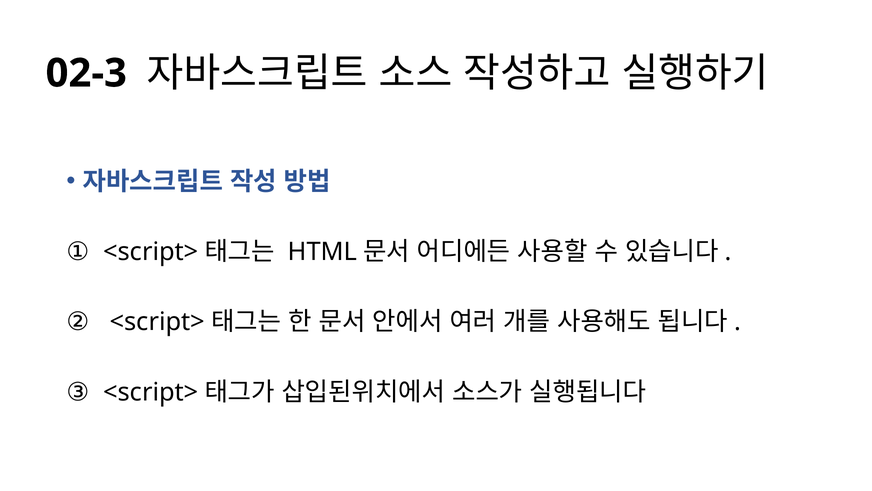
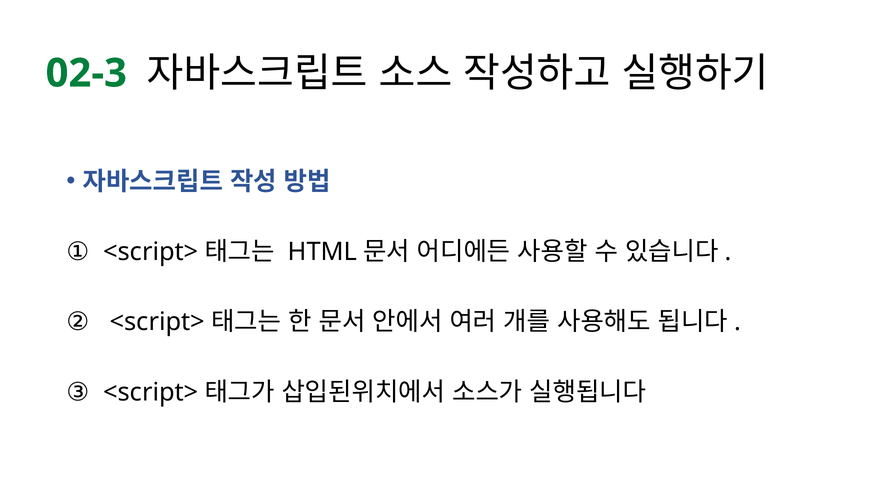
02-3 colour: black -> green (86, 73)
